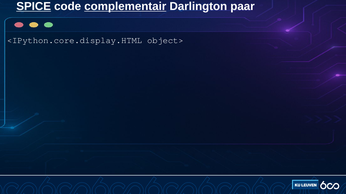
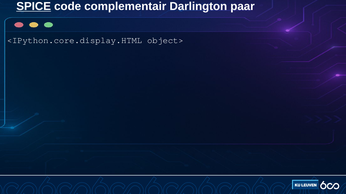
complementair underline: present -> none (125, 6)
